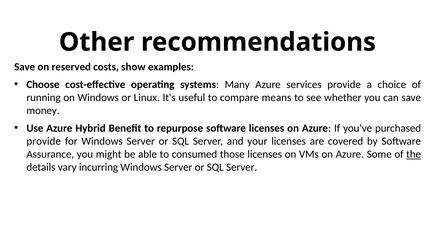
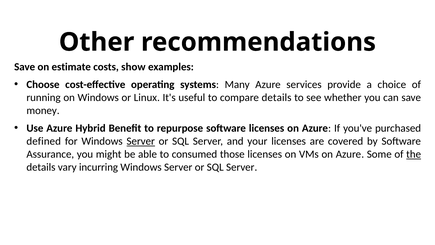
reserved: reserved -> estimate (71, 67)
compare means: means -> details (277, 97)
provide: provide -> defined (44, 141)
Server underline: none -> present (141, 141)
